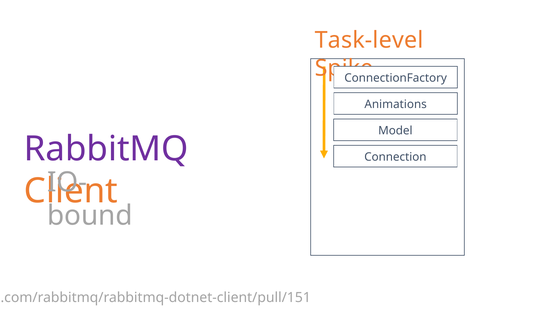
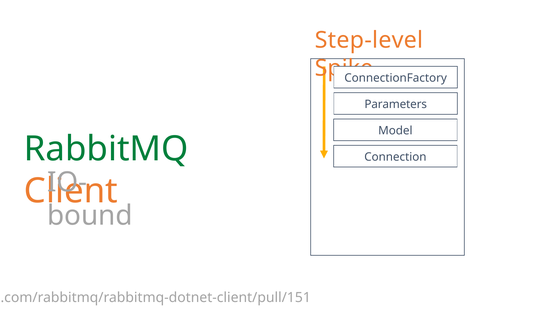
Task-level: Task-level -> Step-level (369, 40)
Animations: Animations -> Parameters (396, 104)
RabbitMQ colour: purple -> green (106, 149)
